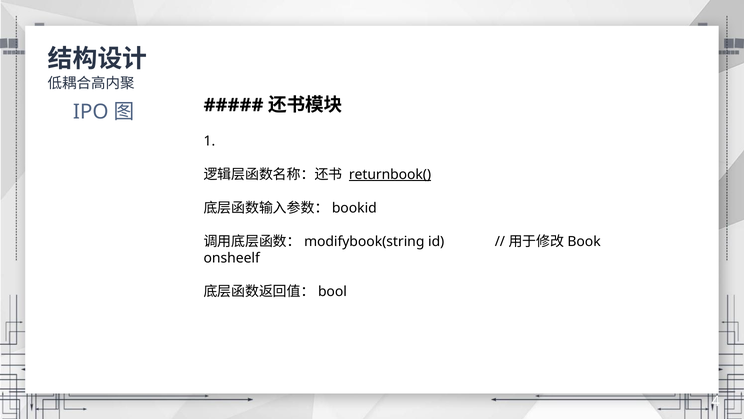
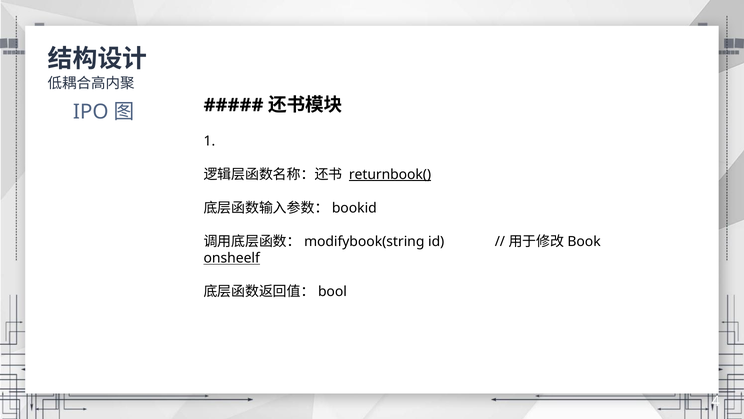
onsheelf underline: none -> present (232, 258)
